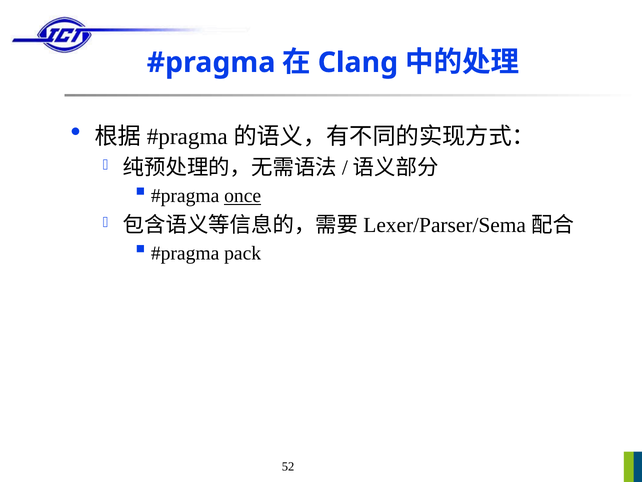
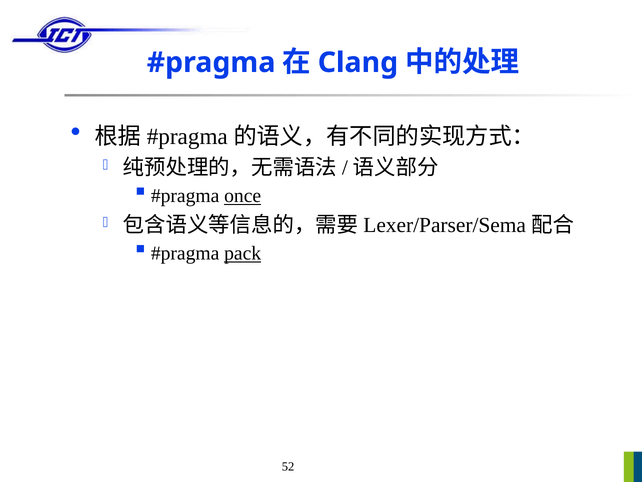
pack underline: none -> present (243, 253)
